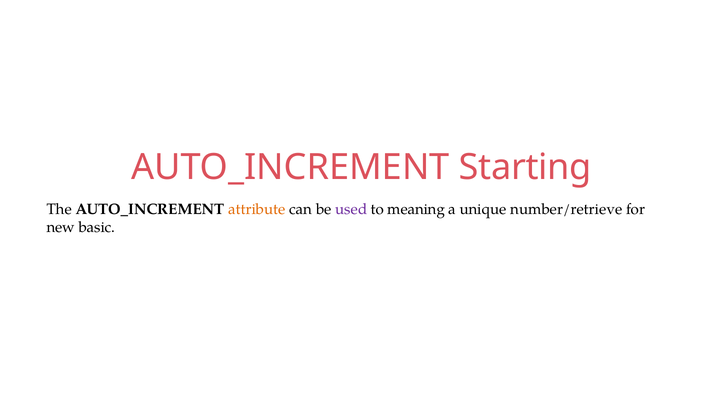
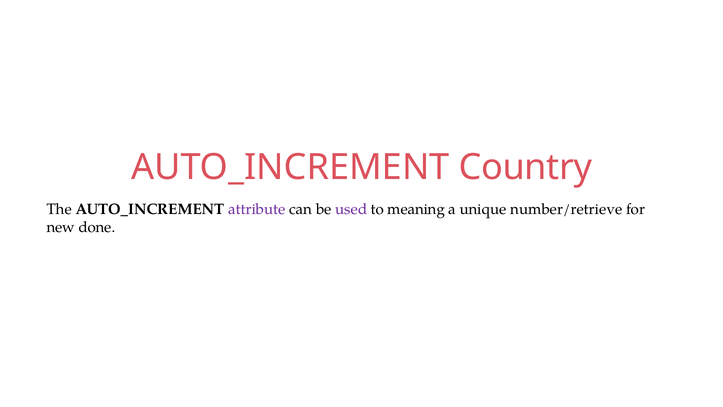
Starting: Starting -> Country (525, 167)
attribute colour: orange -> purple (257, 209)
basic: basic -> done (97, 227)
